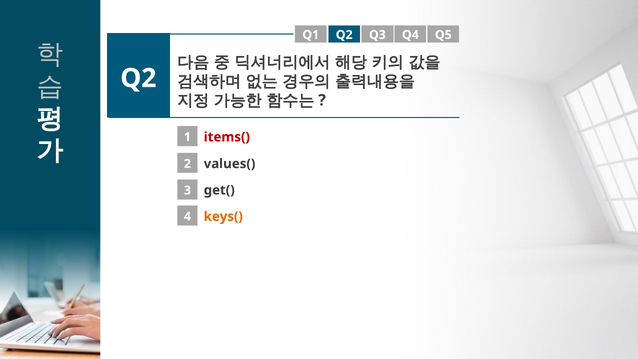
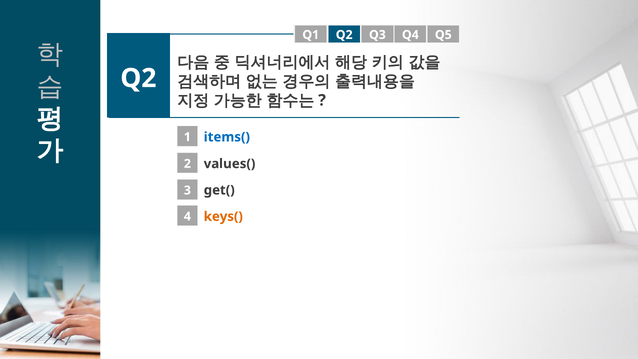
items( colour: red -> blue (227, 137)
